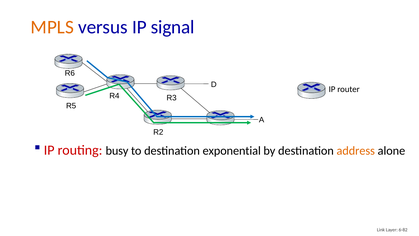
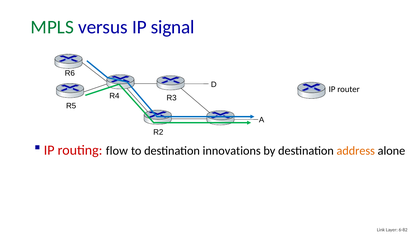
MPLS colour: orange -> green (52, 27)
busy: busy -> flow (117, 151)
exponential: exponential -> innovations (232, 151)
